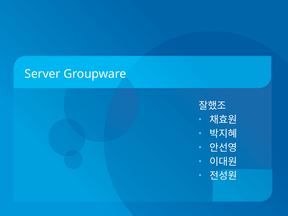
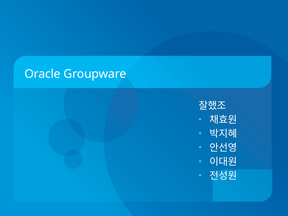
Server: Server -> Oracle (42, 74)
